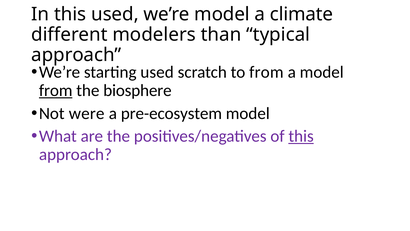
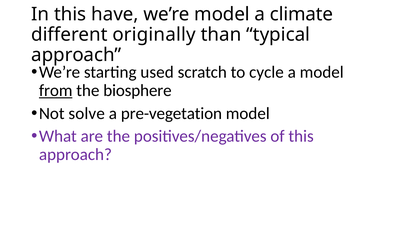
this used: used -> have (115, 14)
modelers: modelers -> originally (154, 34)
to from: from -> cycle (266, 72)
were: were -> solve (87, 113)
pre-ecosystem: pre-ecosystem -> pre-vegetation (171, 113)
this underline: present -> none (301, 136)
